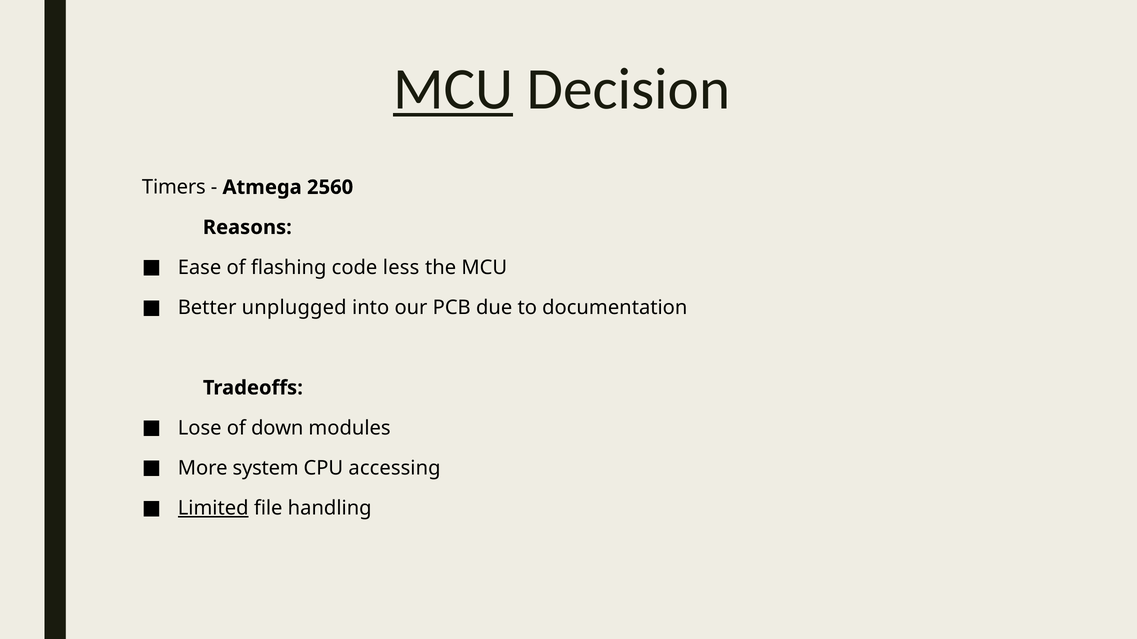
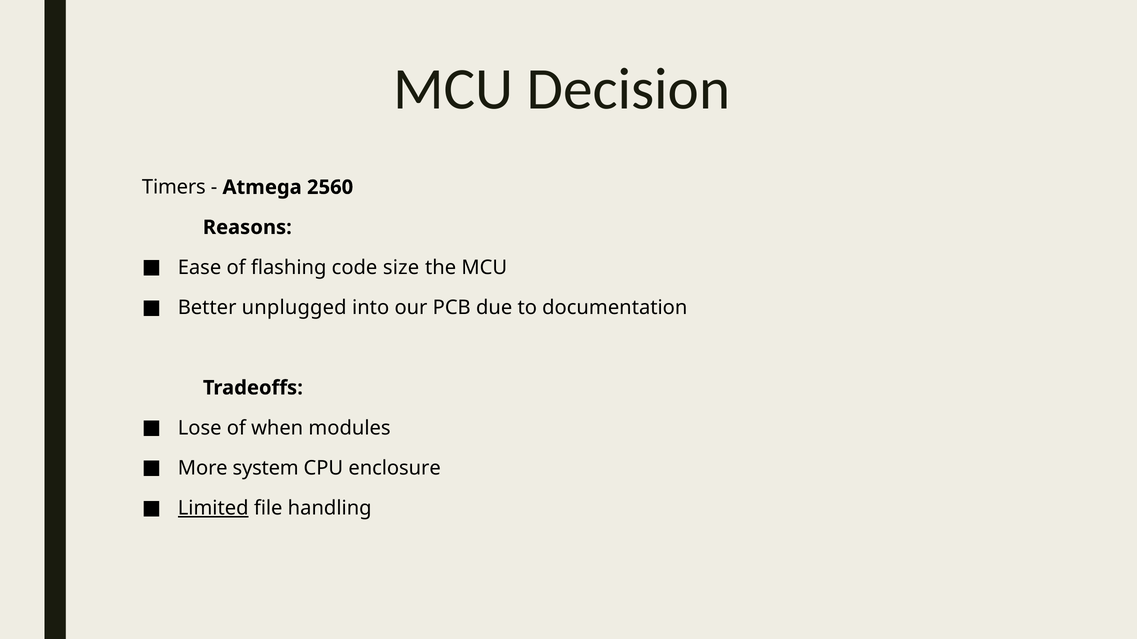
MCU underline: present -> none (453, 90)
less: less -> size (401, 268)
down: down -> when (277, 428)
accessing: accessing -> enclosure (395, 468)
